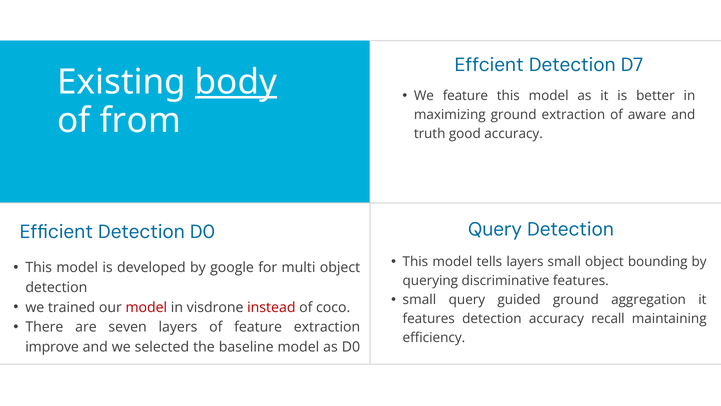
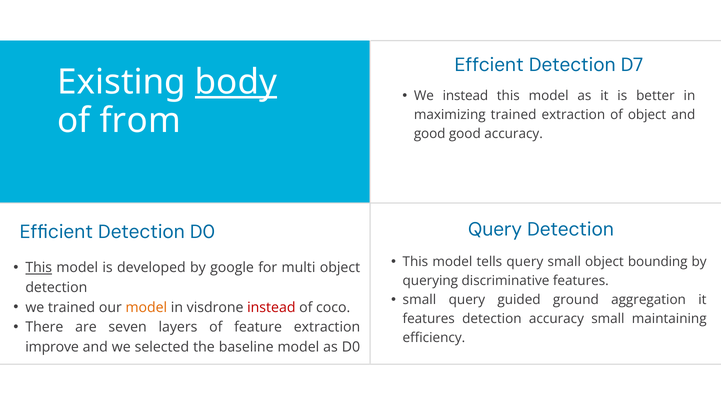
We feature: feature -> instead (465, 96)
maximizing ground: ground -> trained (514, 115)
of aware: aware -> object (647, 115)
truth: truth -> good (430, 133)
tells layers: layers -> query (525, 262)
This underline: none -> present (39, 267)
model colour: red -> orange (146, 307)
accuracy recall: recall -> small (608, 318)
